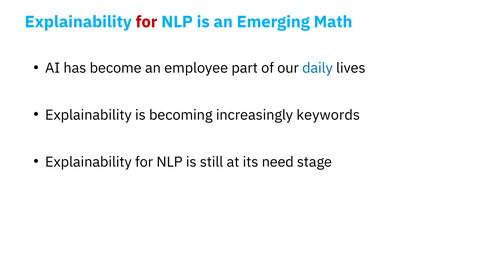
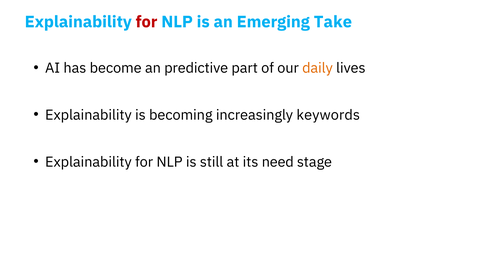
Math: Math -> Take (333, 22)
employee: employee -> predictive (196, 68)
daily colour: blue -> orange (317, 68)
